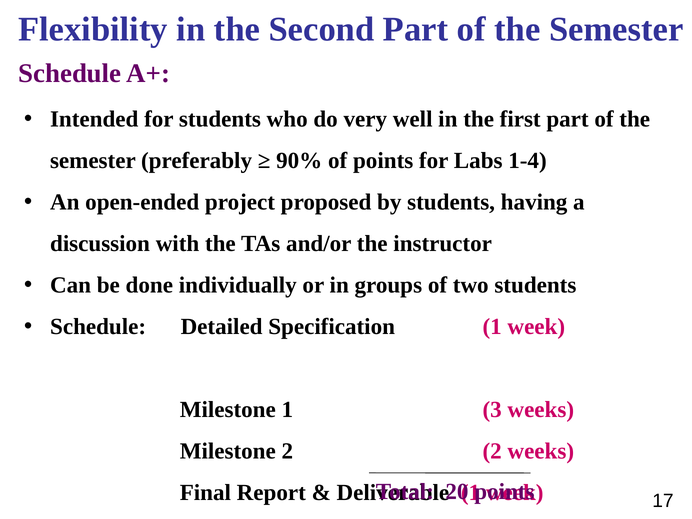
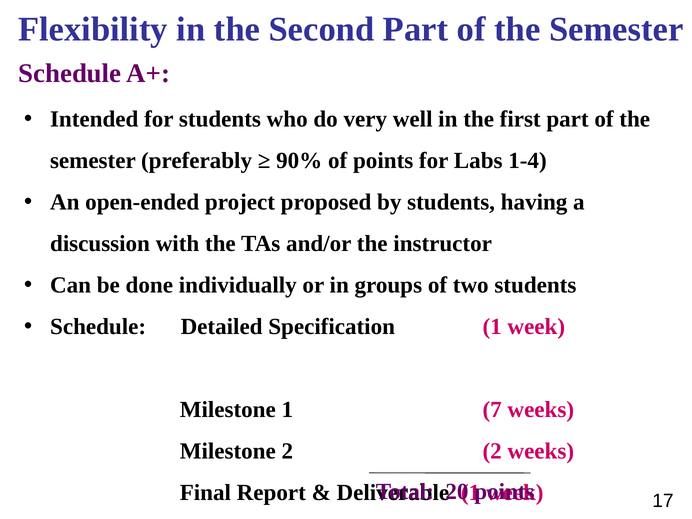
3: 3 -> 7 (492, 410)
